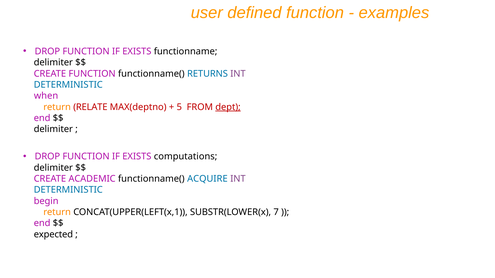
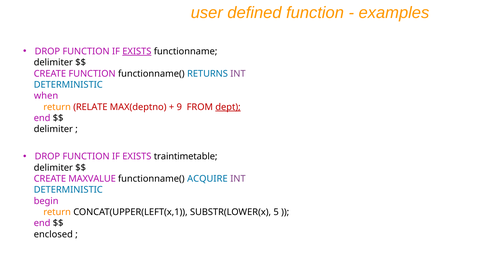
EXISTS underline: none -> present (137, 51)
5: 5 -> 9 (179, 107)
computations: computations -> traintimetable (186, 157)
ACADEMIC: ACADEMIC -> MAXVALUE (92, 179)
7: 7 -> 5 (276, 212)
expected: expected -> enclosed (53, 235)
